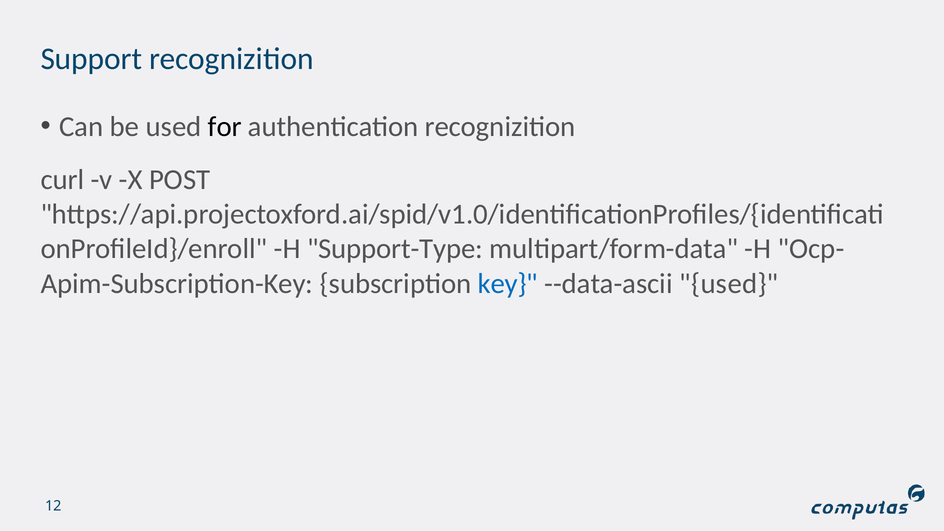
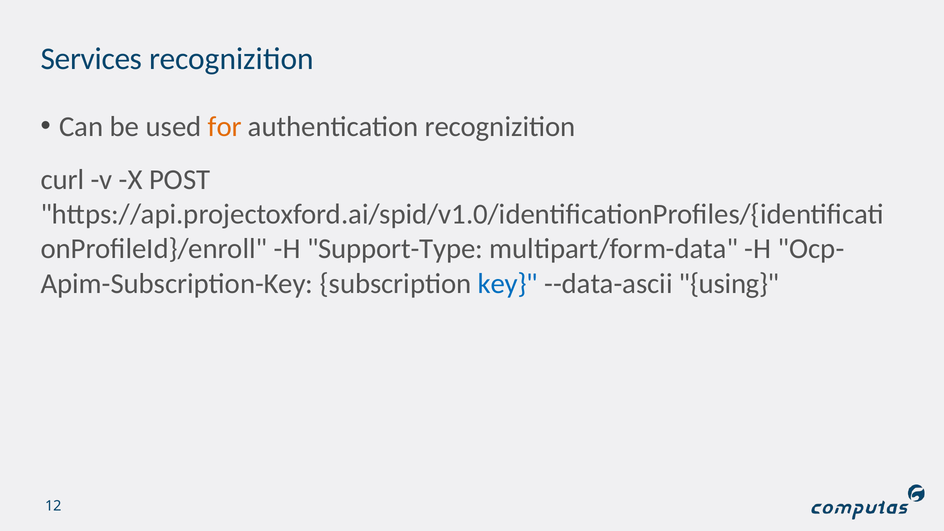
Support: Support -> Services (91, 59)
for colour: black -> orange (225, 127)
--data-ascii used: used -> using (729, 284)
